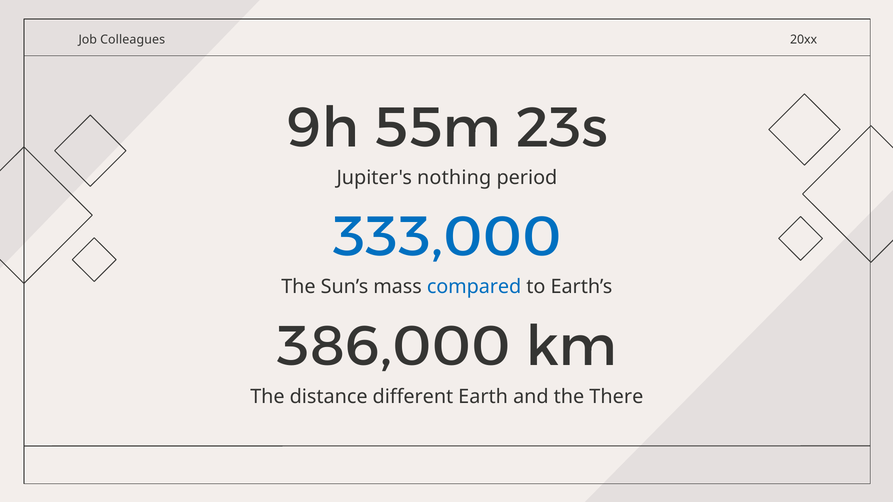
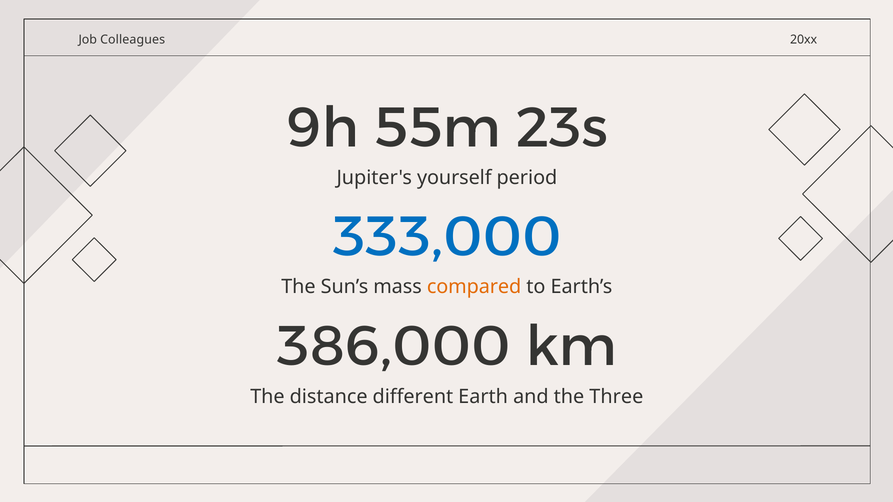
nothing: nothing -> yourself (454, 178)
compared colour: blue -> orange (474, 287)
There: There -> Three (616, 397)
